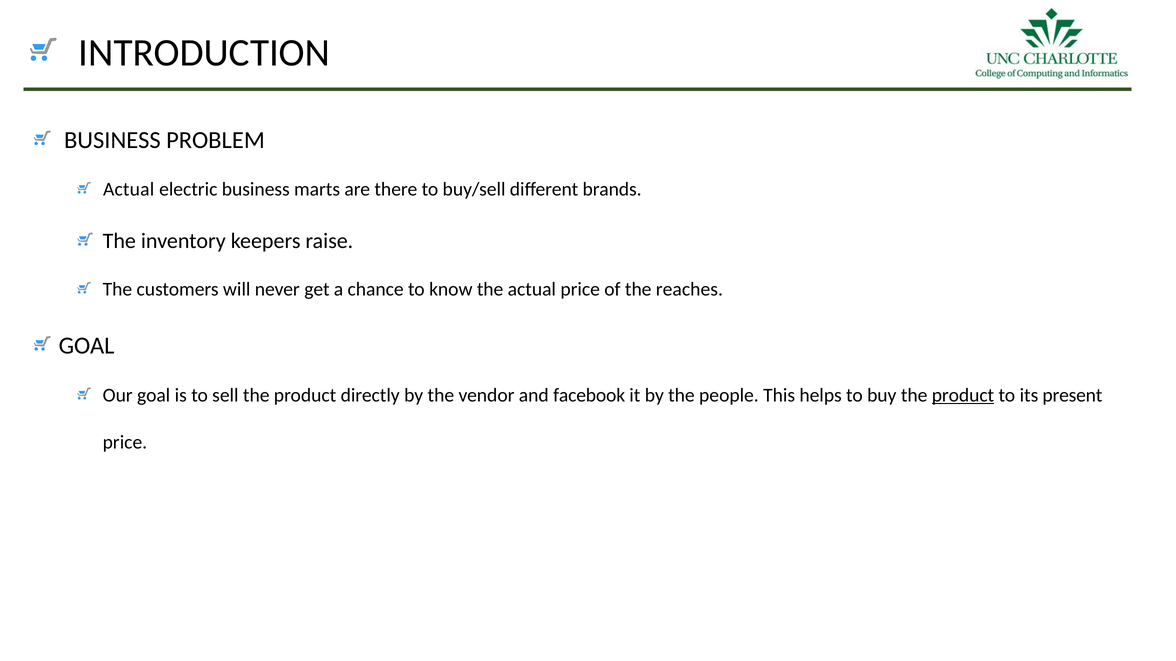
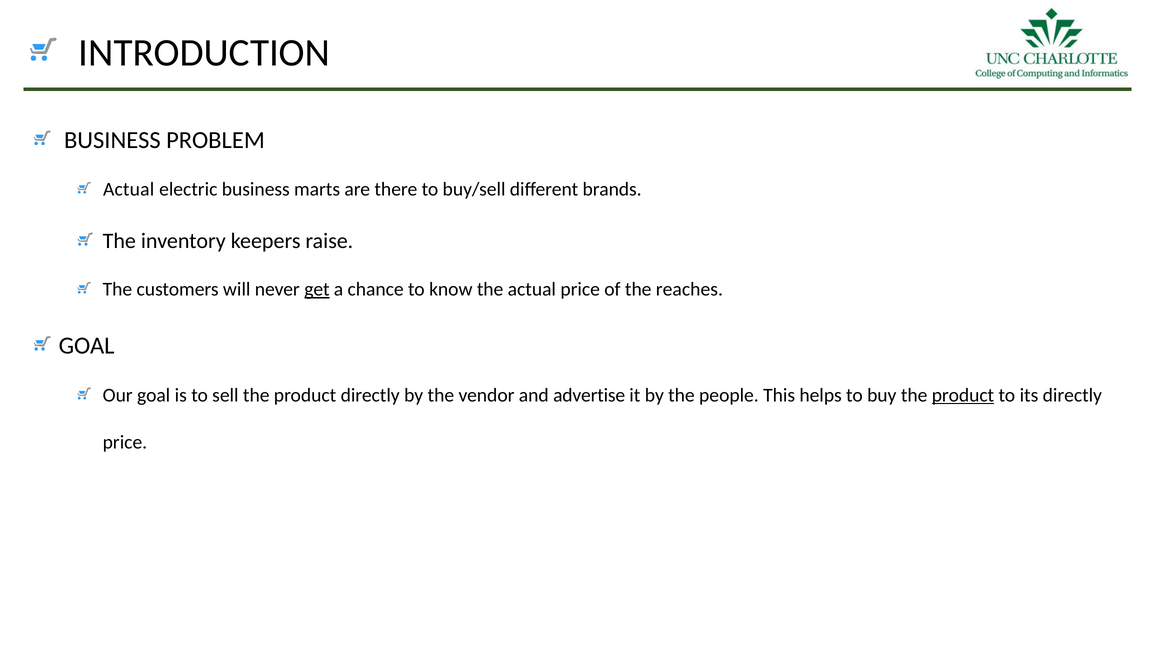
get underline: none -> present (317, 290)
facebook: facebook -> advertise (589, 395)
its present: present -> directly (1072, 395)
